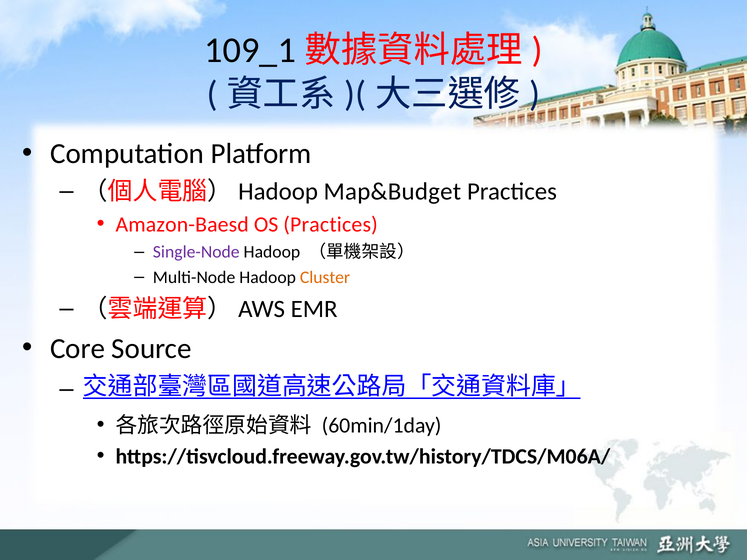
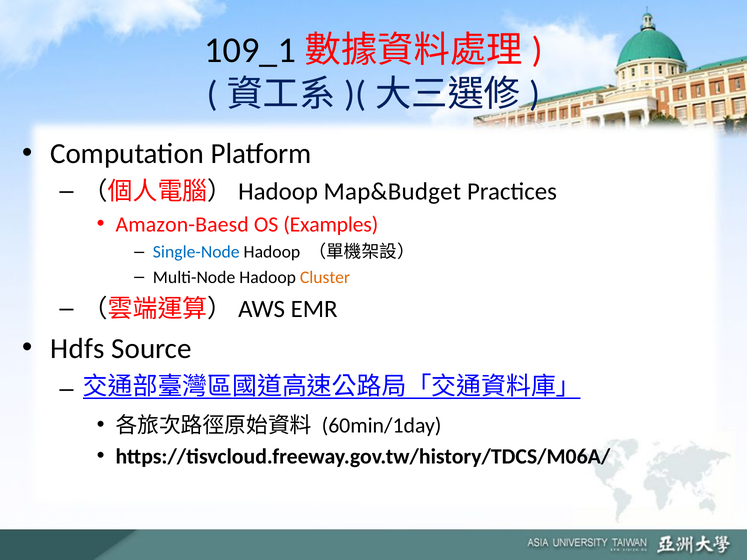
OS Practices: Practices -> Examples (331, 225)
Single-Node colour: purple -> blue (196, 252)
Core: Core -> Hdfs (77, 349)
